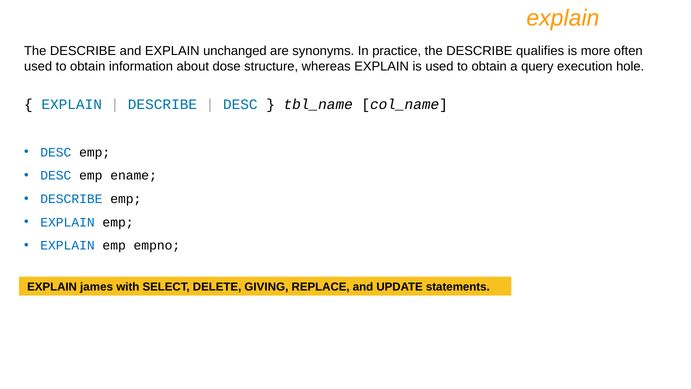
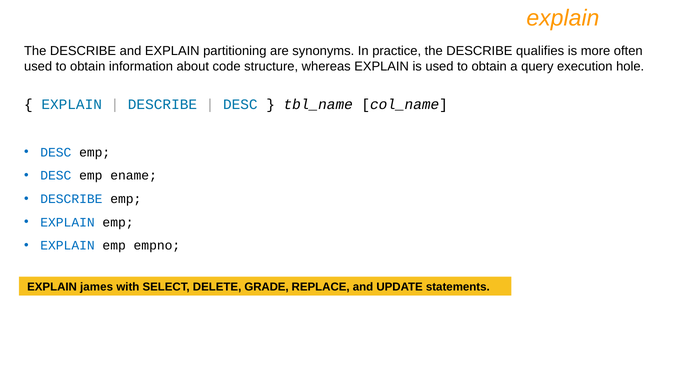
unchanged: unchanged -> partitioning (235, 51)
dose: dose -> code (227, 67)
GIVING: GIVING -> GRADE (267, 287)
